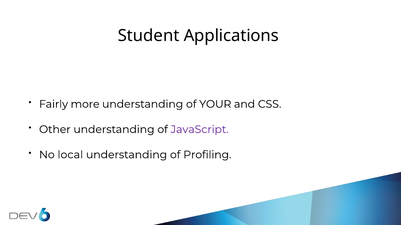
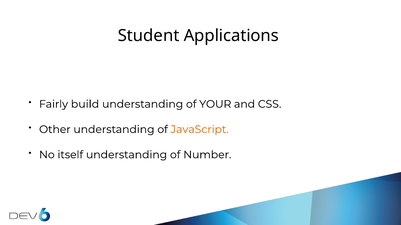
more: more -> build (85, 104)
JavaScript colour: purple -> orange (200, 130)
local: local -> itself (70, 155)
Profiling: Profiling -> Number (207, 155)
